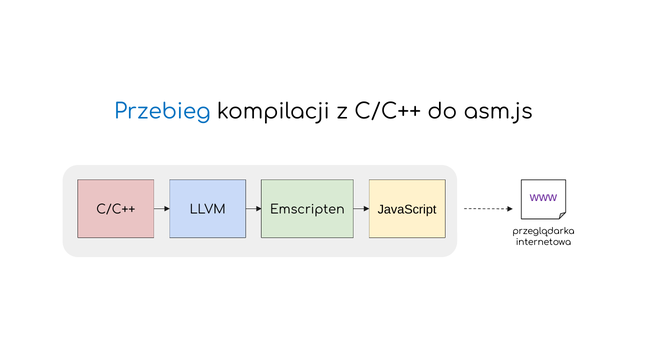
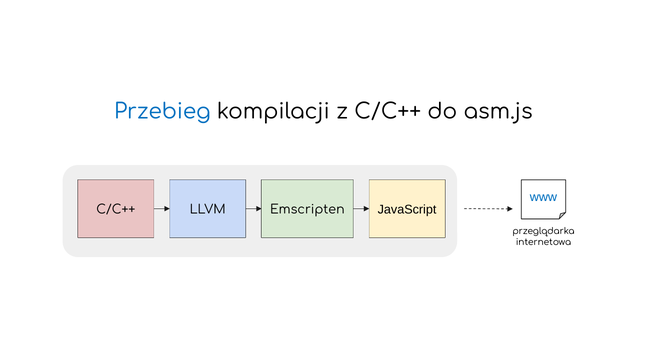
www colour: purple -> blue (543, 197)
